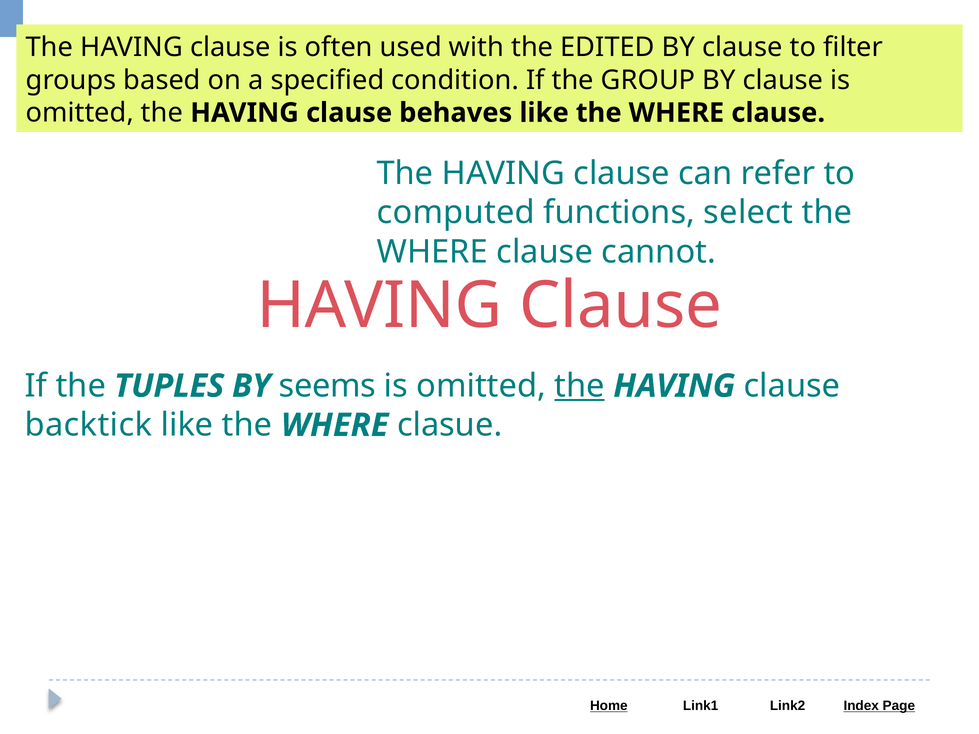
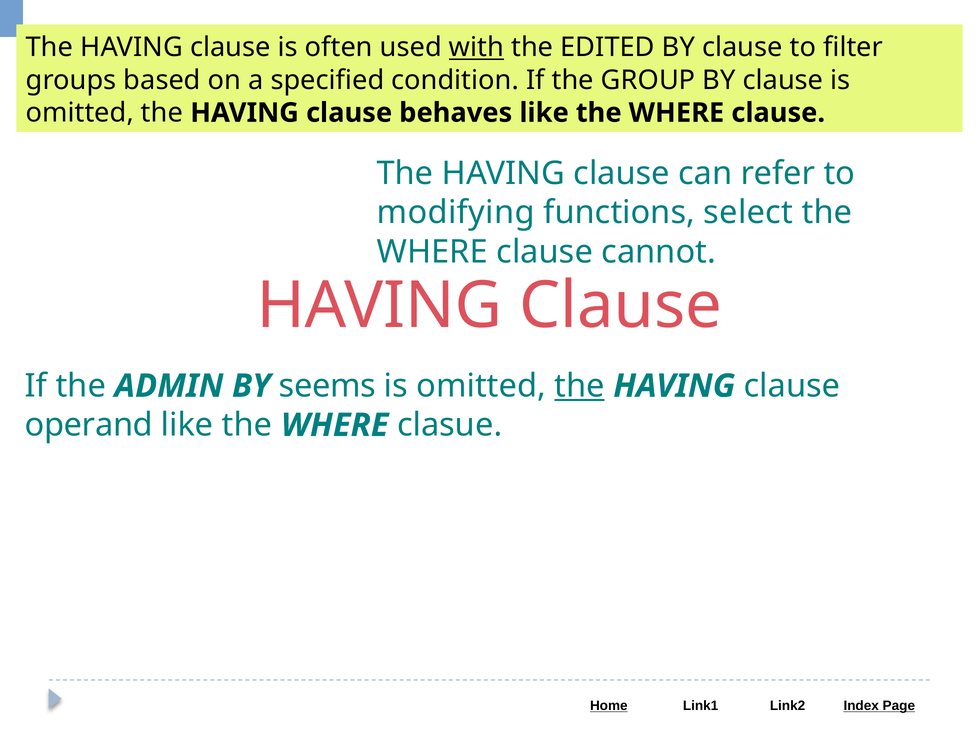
with underline: none -> present (477, 48)
computed: computed -> modifying (456, 213)
TUPLES: TUPLES -> ADMIN (169, 386)
backtick: backtick -> operand (89, 425)
